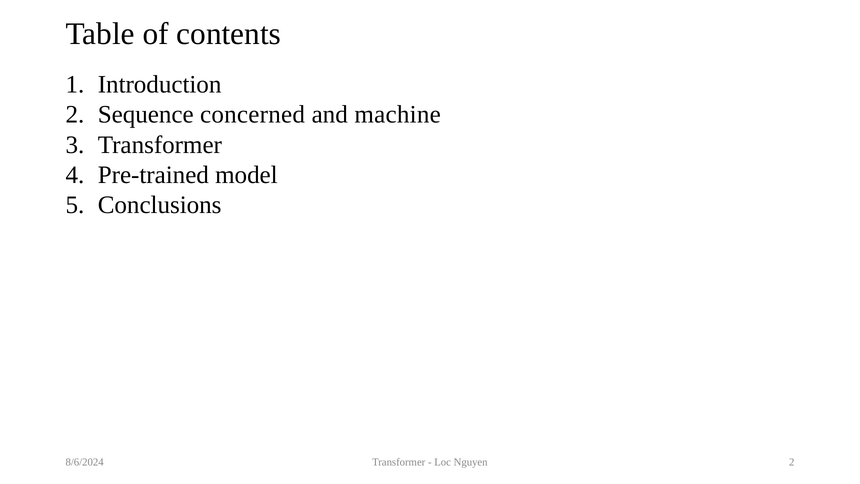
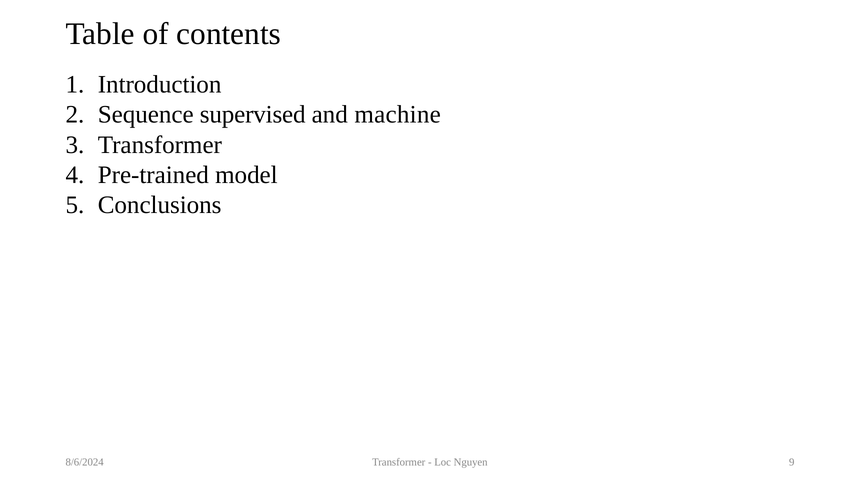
concerned: concerned -> supervised (253, 115)
Nguyen 2: 2 -> 9 (792, 462)
